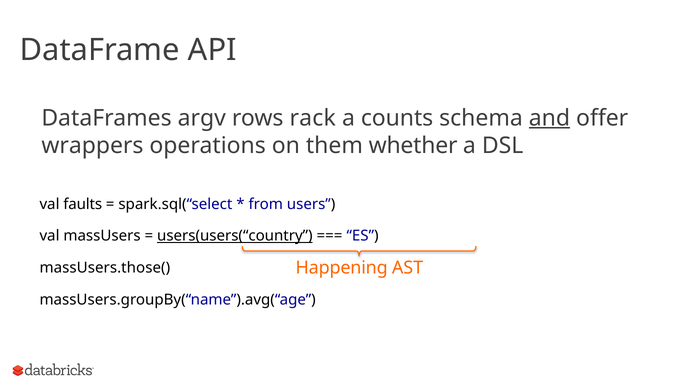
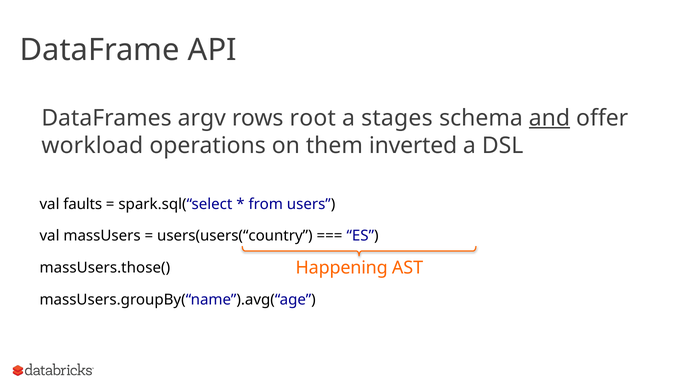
rack: rack -> root (313, 118)
counts: counts -> stages (397, 118)
wrappers: wrappers -> workload (92, 146)
whether: whether -> inverted (413, 146)
users(users(“country underline: present -> none (235, 236)
